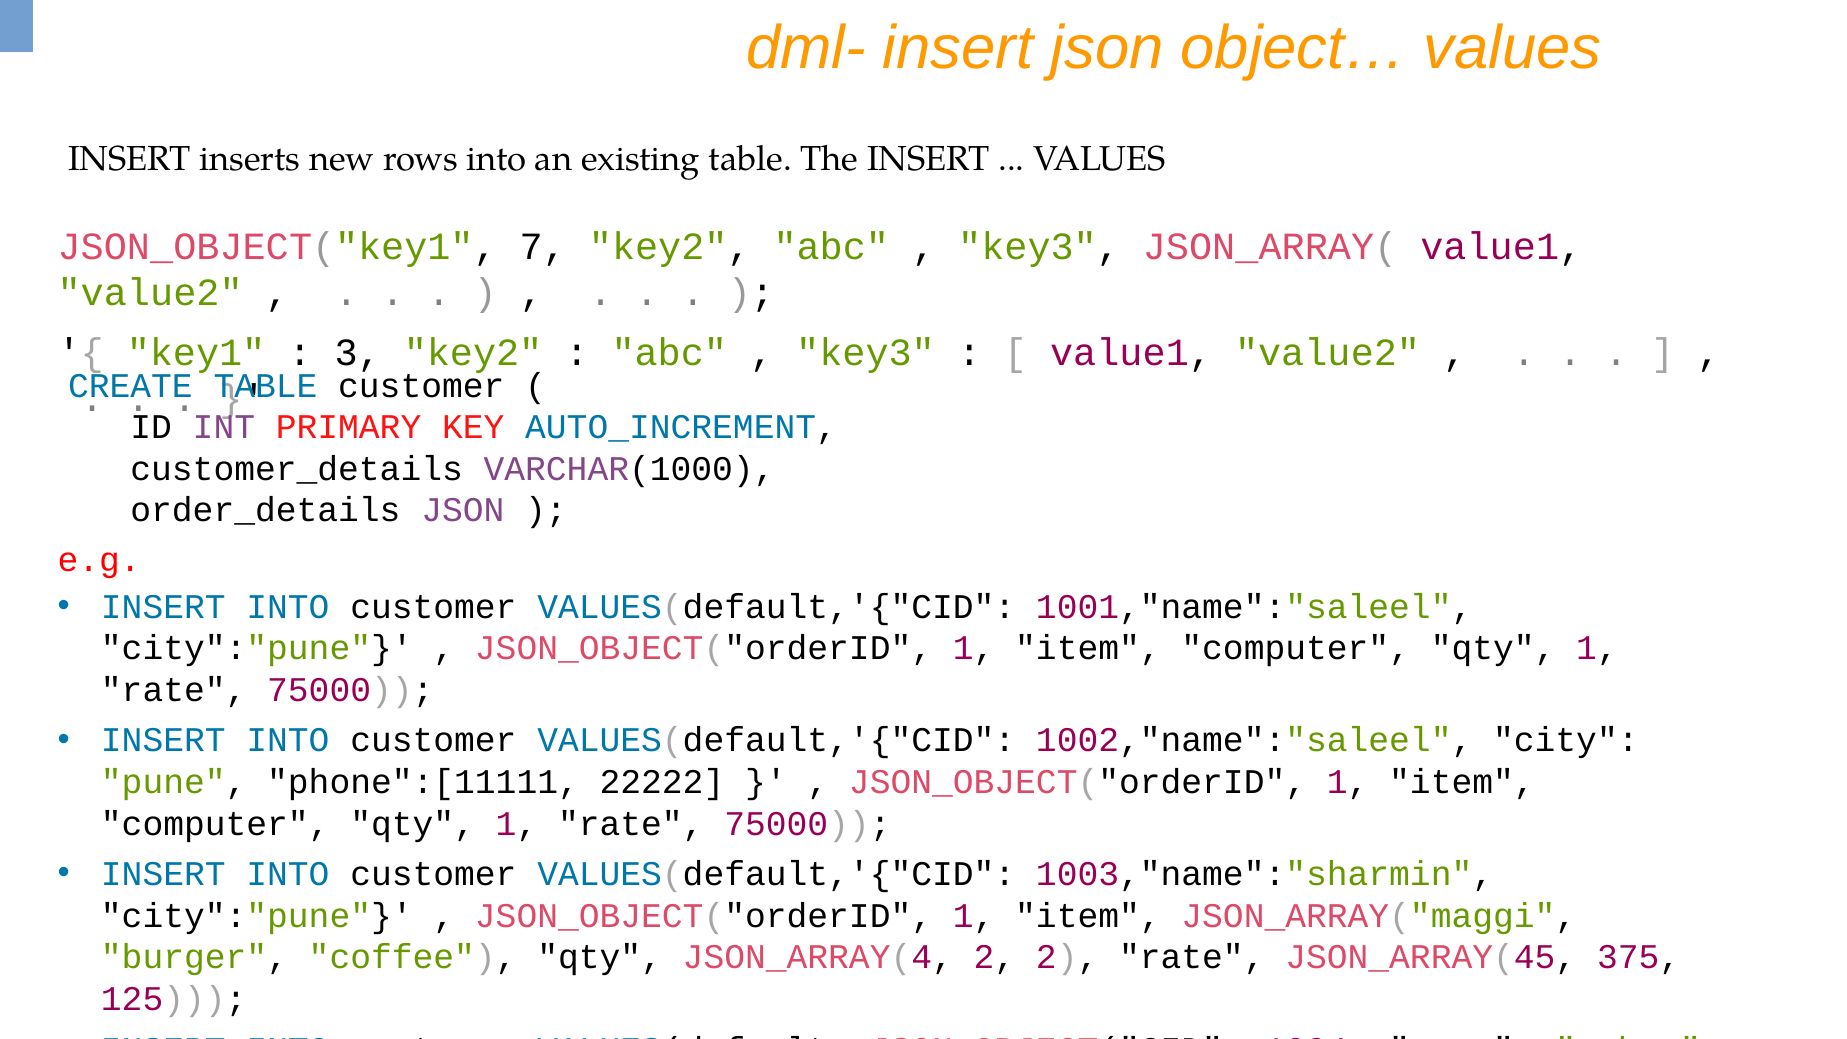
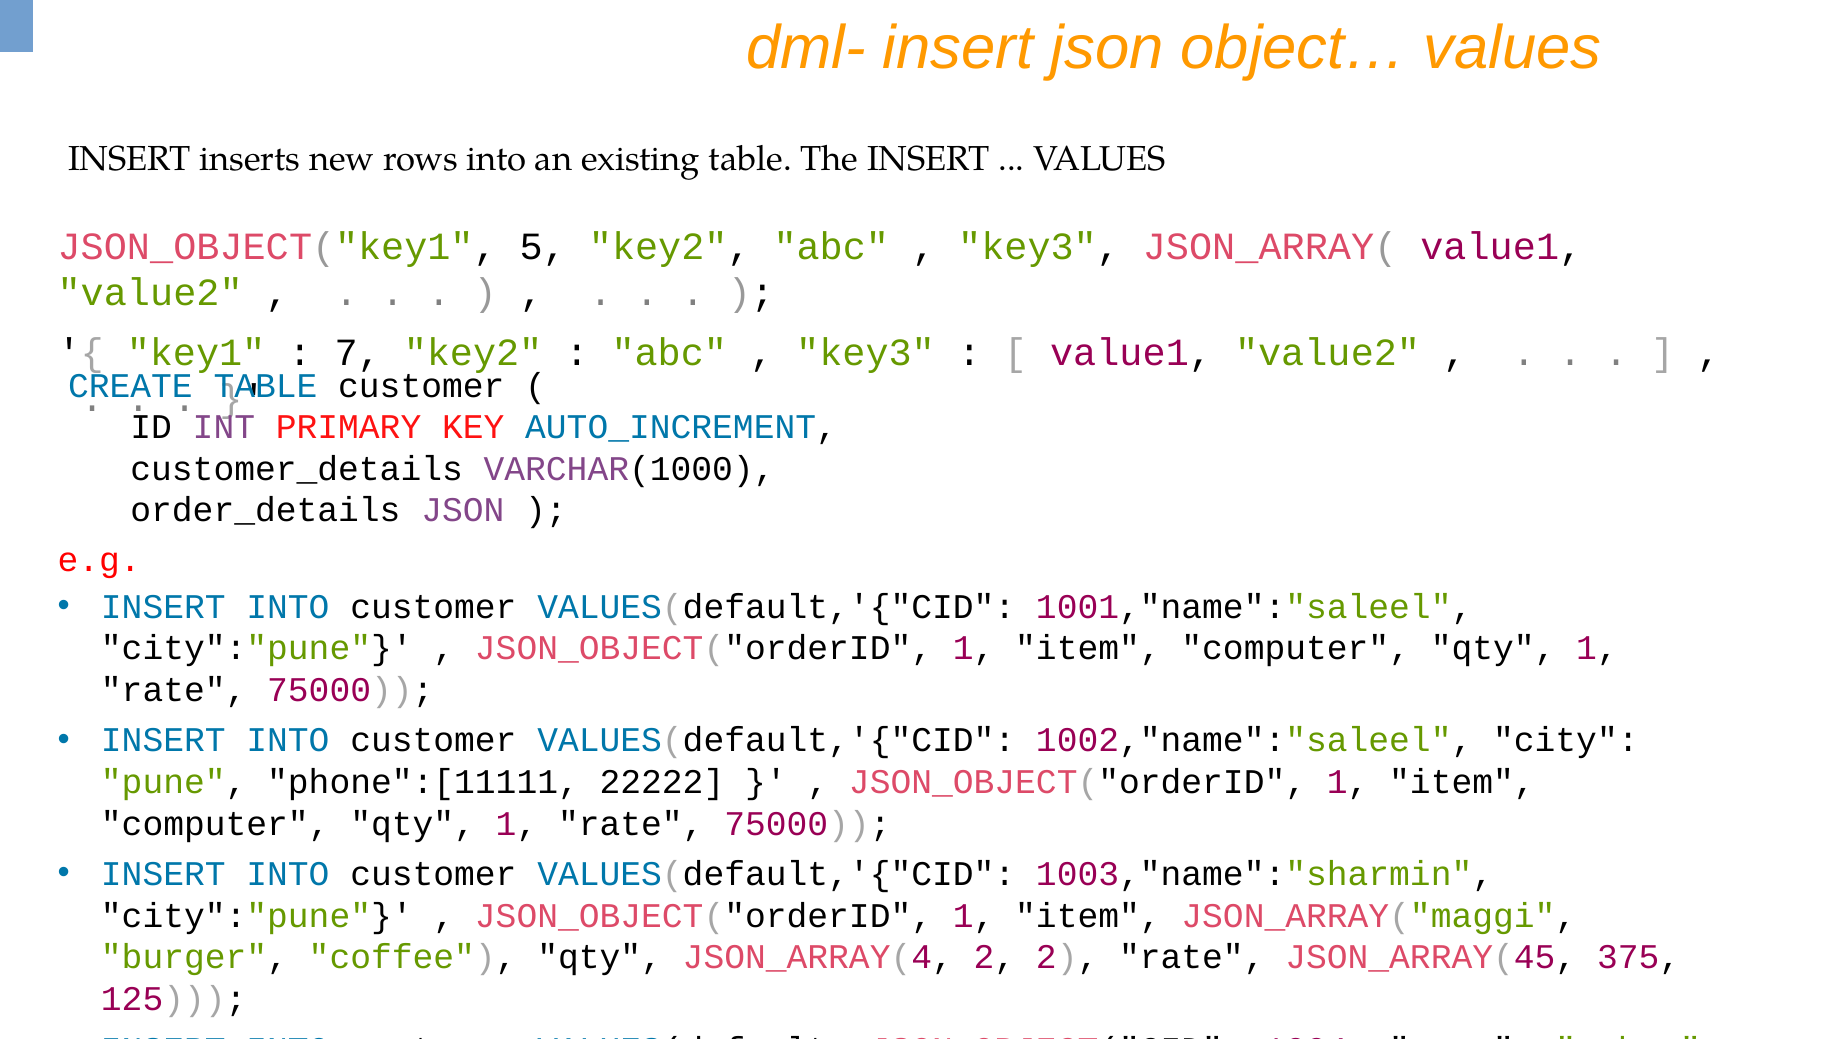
7: 7 -> 5 (543, 247)
3: 3 -> 7 (358, 353)
